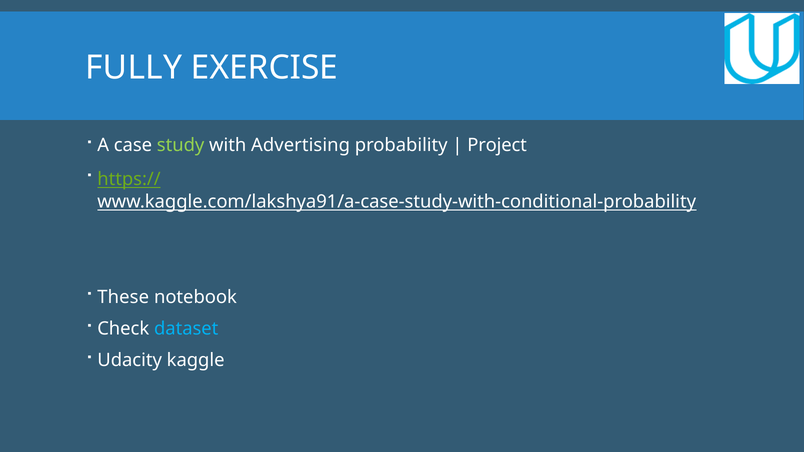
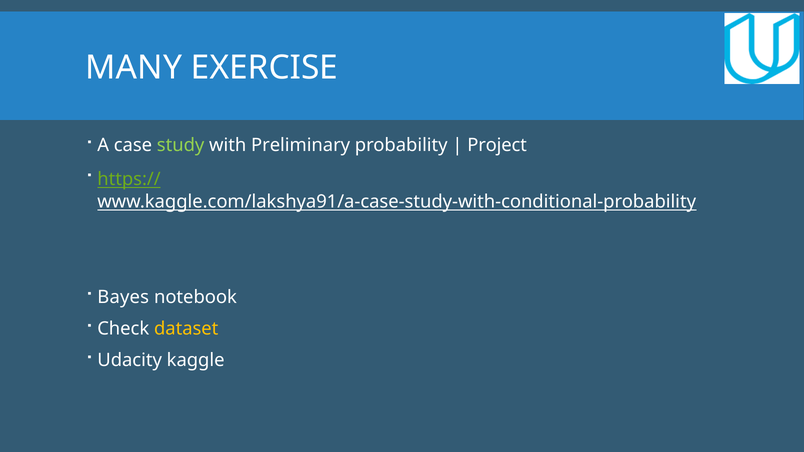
FULLY: FULLY -> MANY (134, 68)
Advertising: Advertising -> Preliminary (301, 145)
These: These -> Bayes (123, 297)
dataset colour: light blue -> yellow (186, 329)
